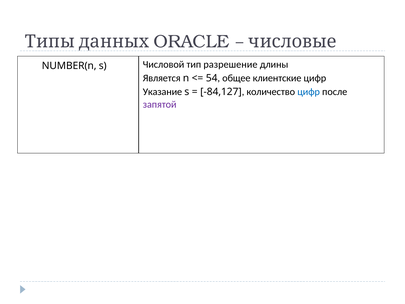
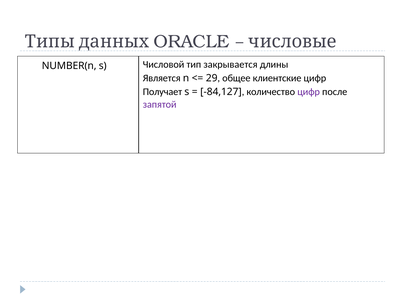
разрешение: разрешение -> закрывается (230, 65)
54: 54 -> 29 (212, 78)
Указание: Указание -> Получает (162, 92)
цифр colour: blue -> purple (309, 92)
